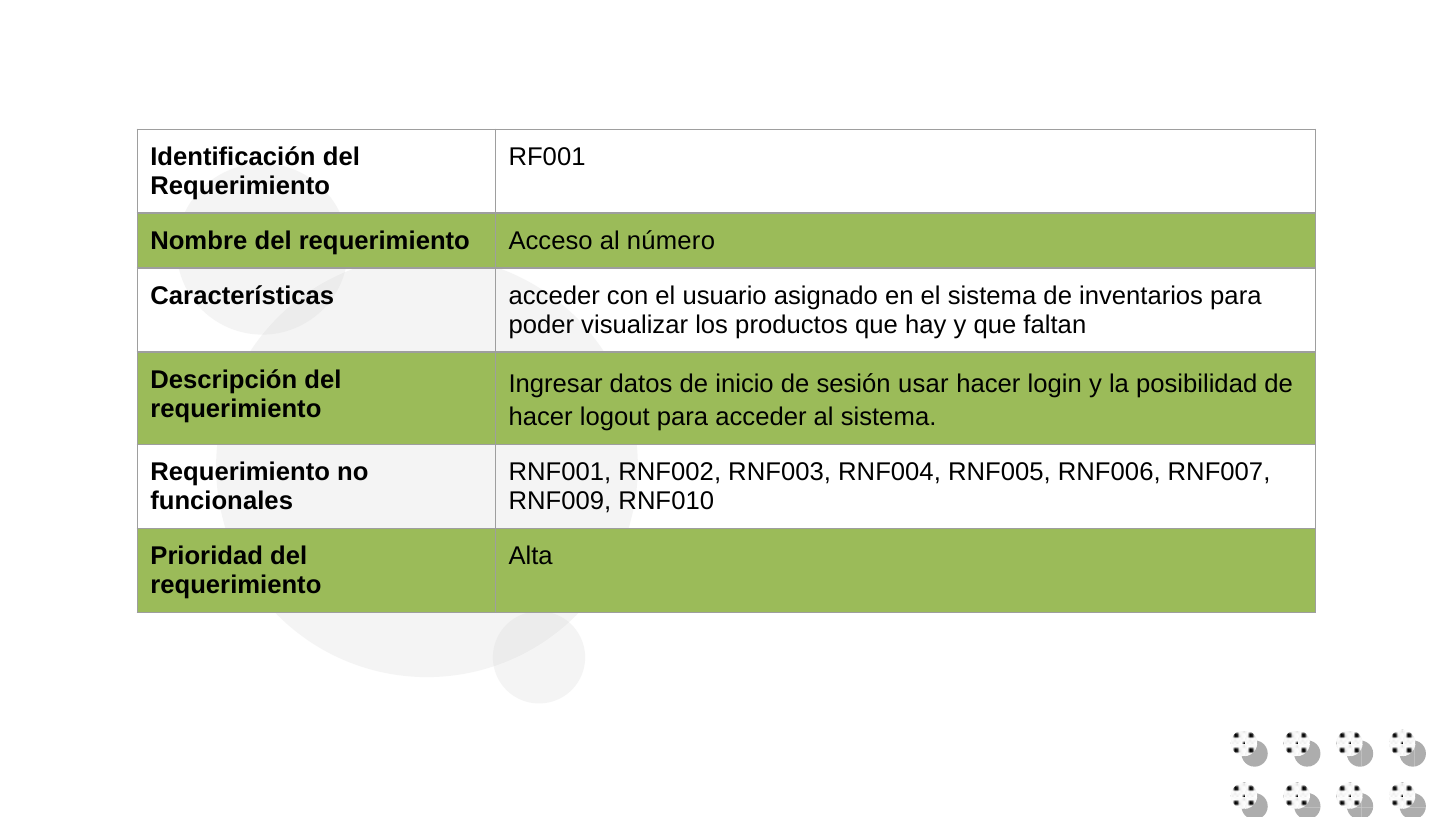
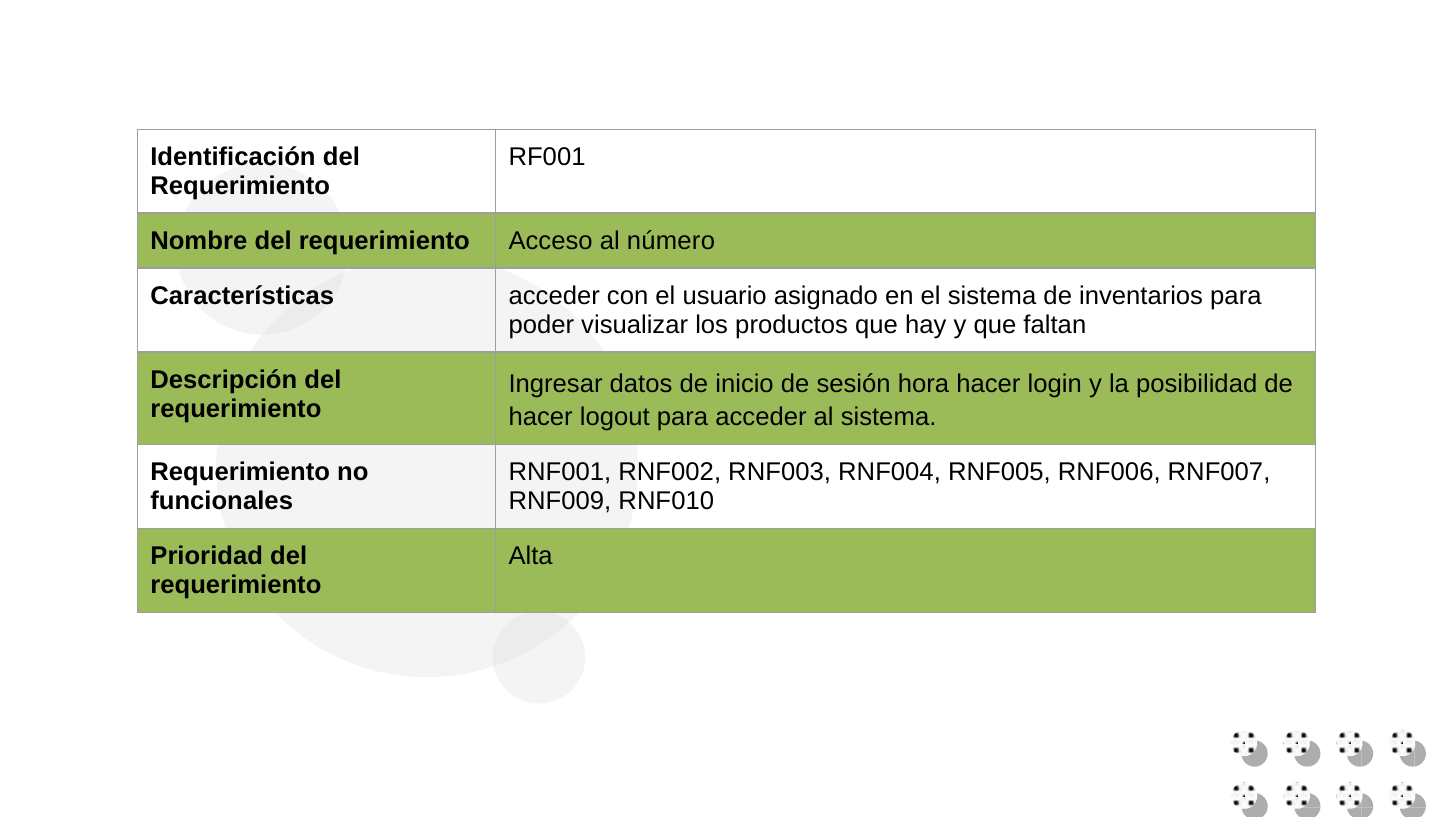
usar: usar -> hora (924, 384)
